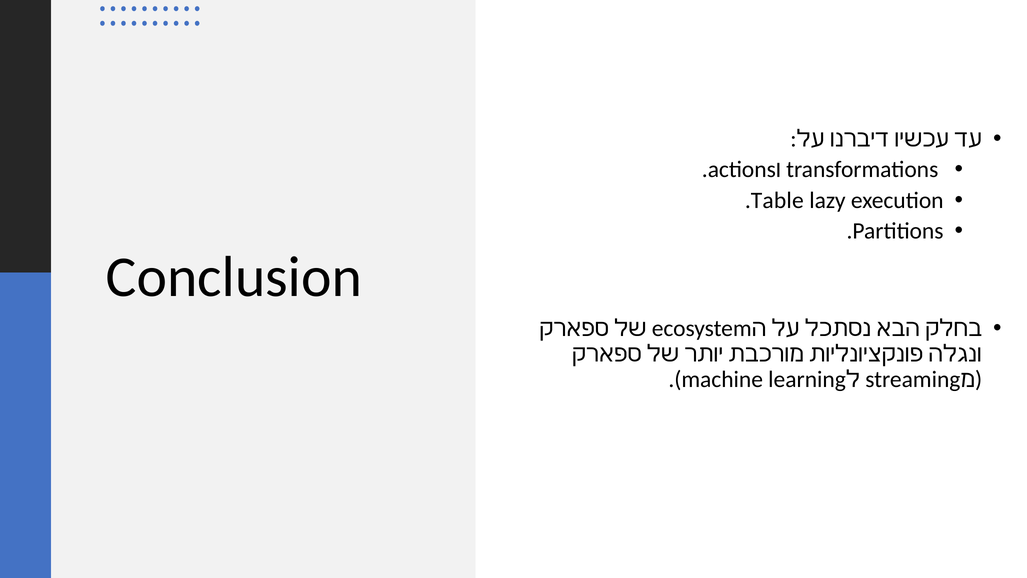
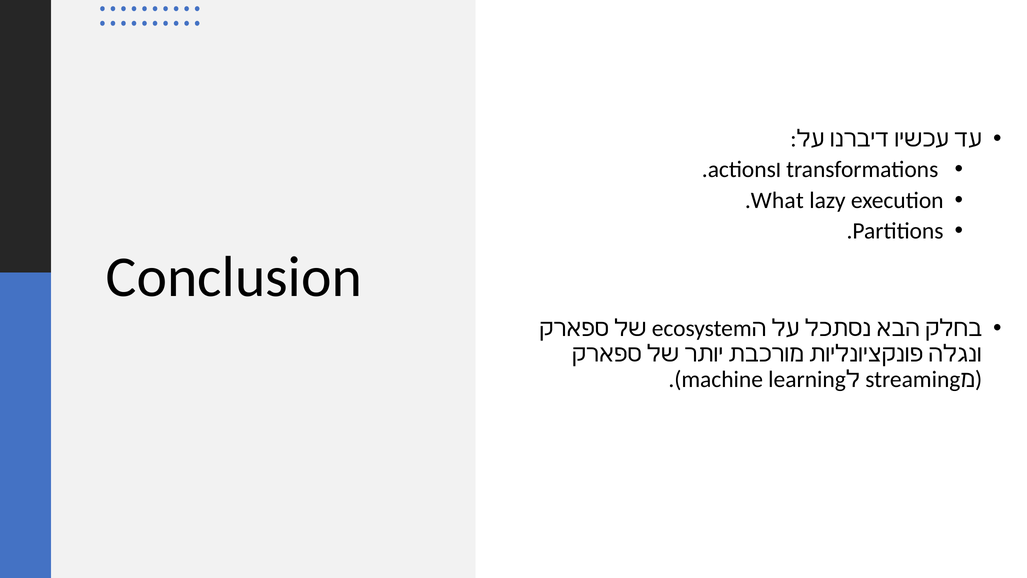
Table: Table -> What (777, 200)
